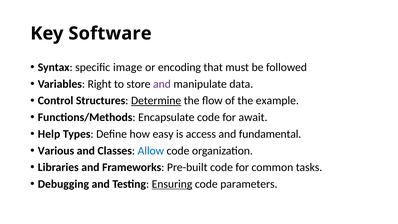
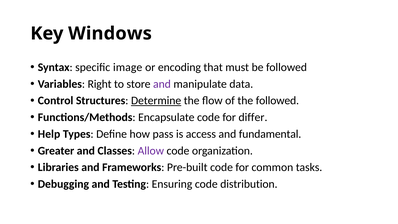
Software: Software -> Windows (110, 33)
the example: example -> followed (277, 101)
await: await -> differ (253, 117)
easy: easy -> pass (163, 134)
Various: Various -> Greater (56, 151)
Allow colour: blue -> purple (151, 151)
Ensuring underline: present -> none (172, 184)
parameters: parameters -> distribution (249, 184)
